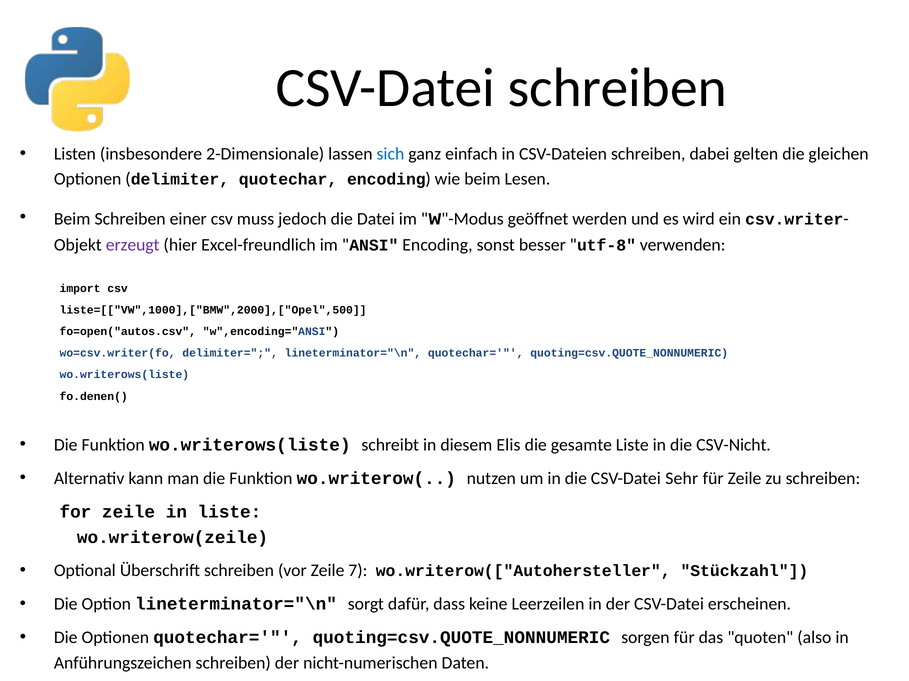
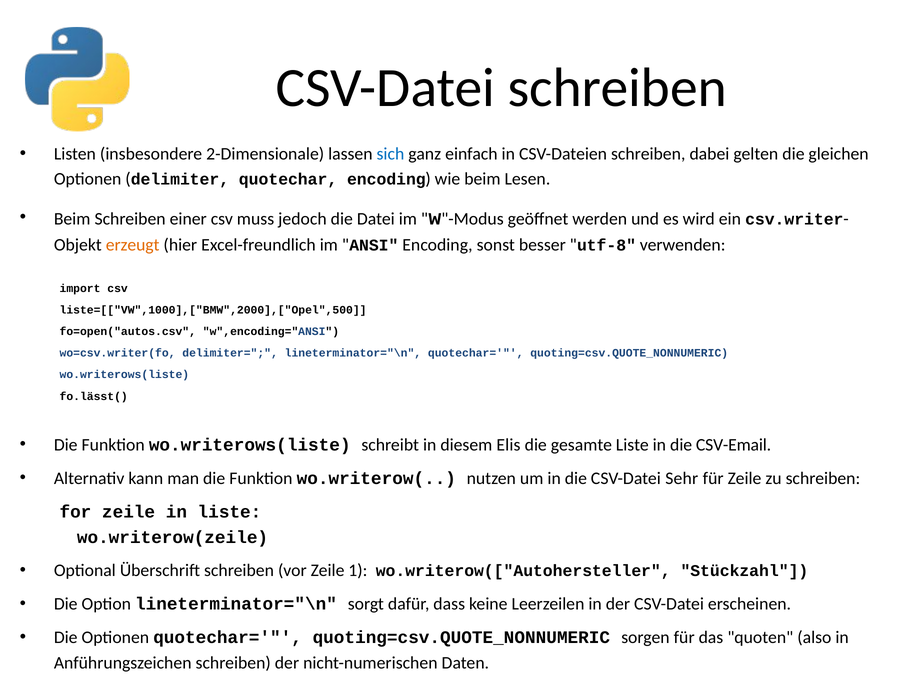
erzeugt colour: purple -> orange (133, 245)
fo.denen(: fo.denen( -> fo.lässt( (94, 397)
CSV-Nicht: CSV-Nicht -> CSV-Email (734, 445)
7: 7 -> 1 (358, 571)
